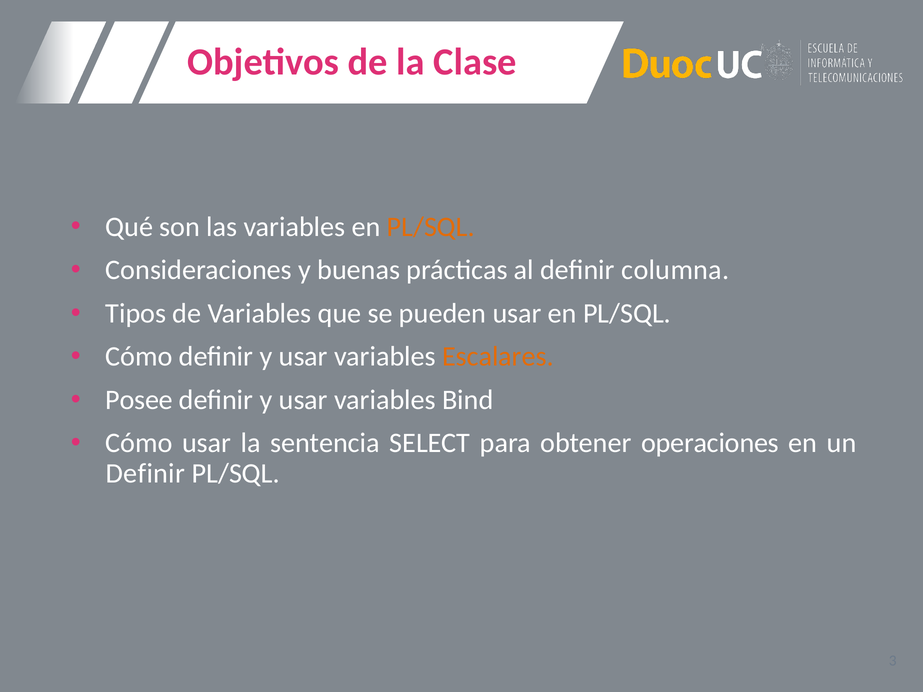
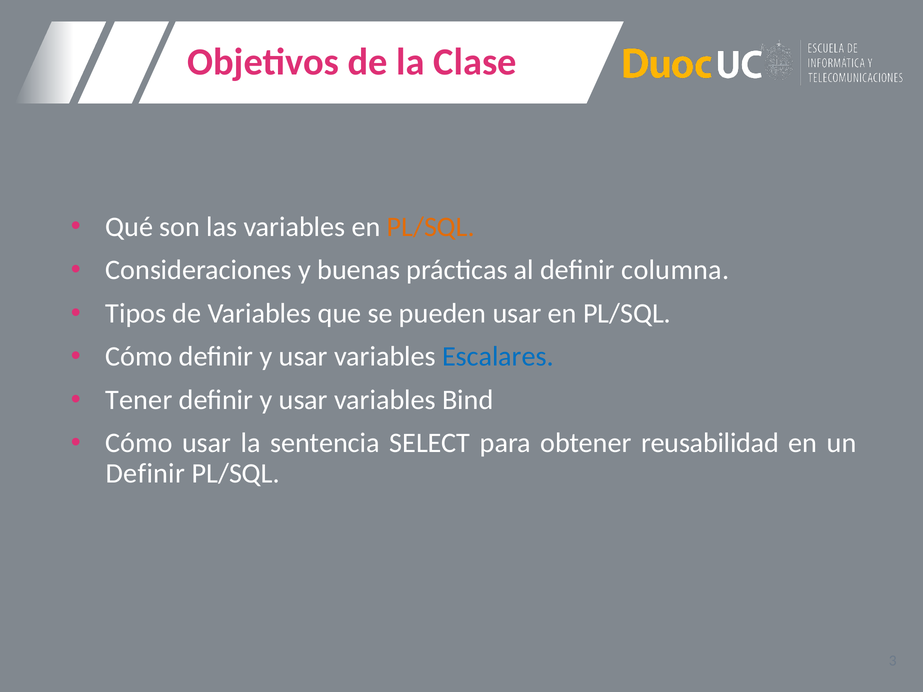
Escalares colour: orange -> blue (498, 357)
Posee: Posee -> Tener (139, 400)
operaciones: operaciones -> reusabilidad (710, 443)
